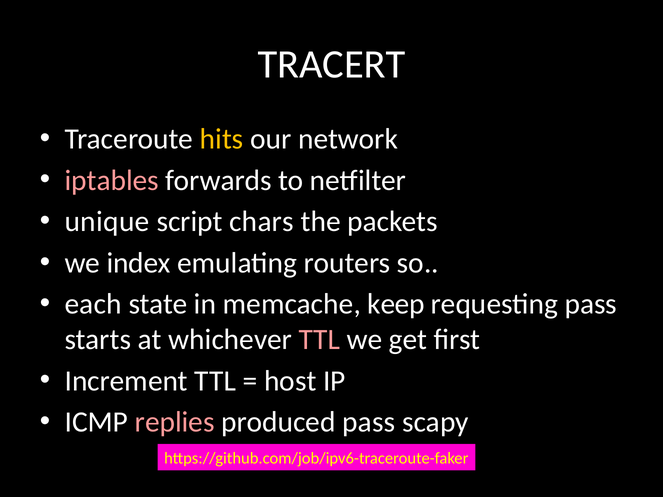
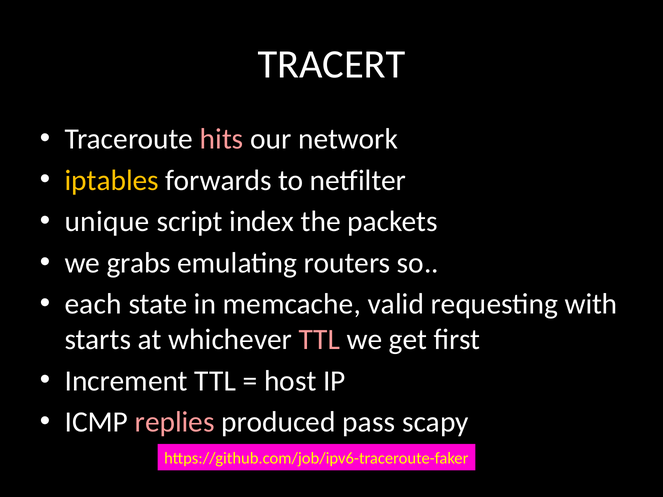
hits colour: yellow -> pink (222, 139)
iptables colour: pink -> yellow (112, 180)
chars: chars -> index (262, 222)
index: index -> grabs (139, 263)
keep: keep -> valid (396, 304)
requesting pass: pass -> with (591, 304)
